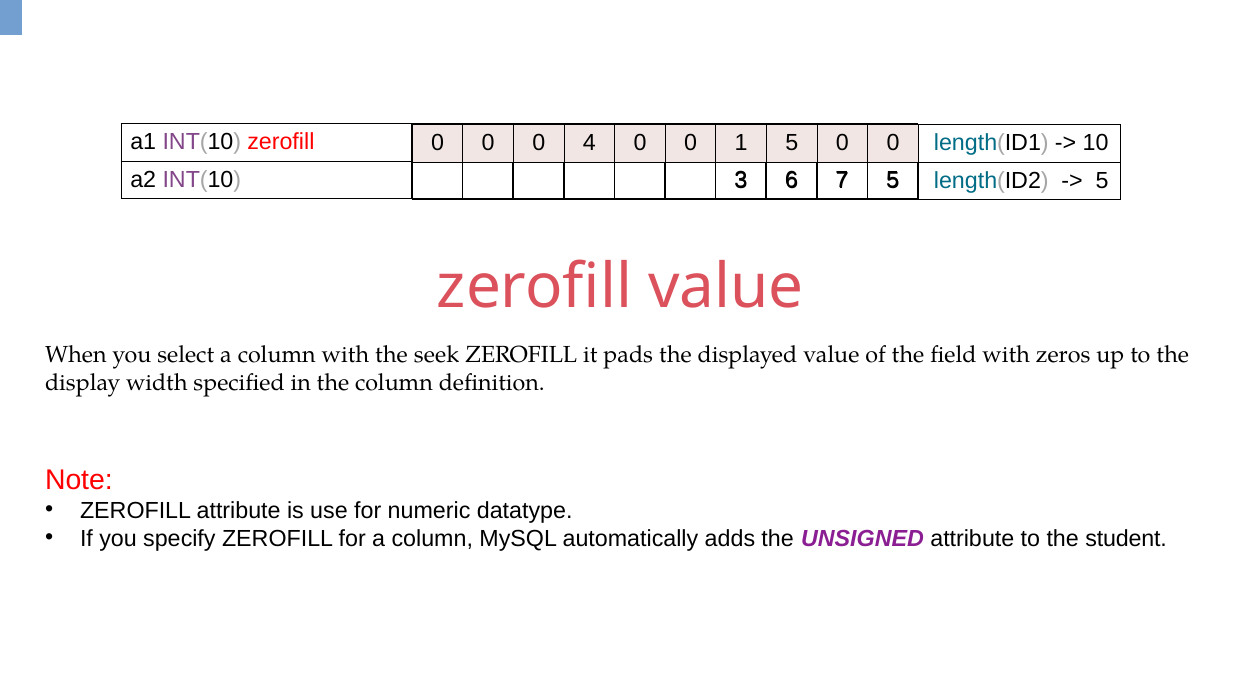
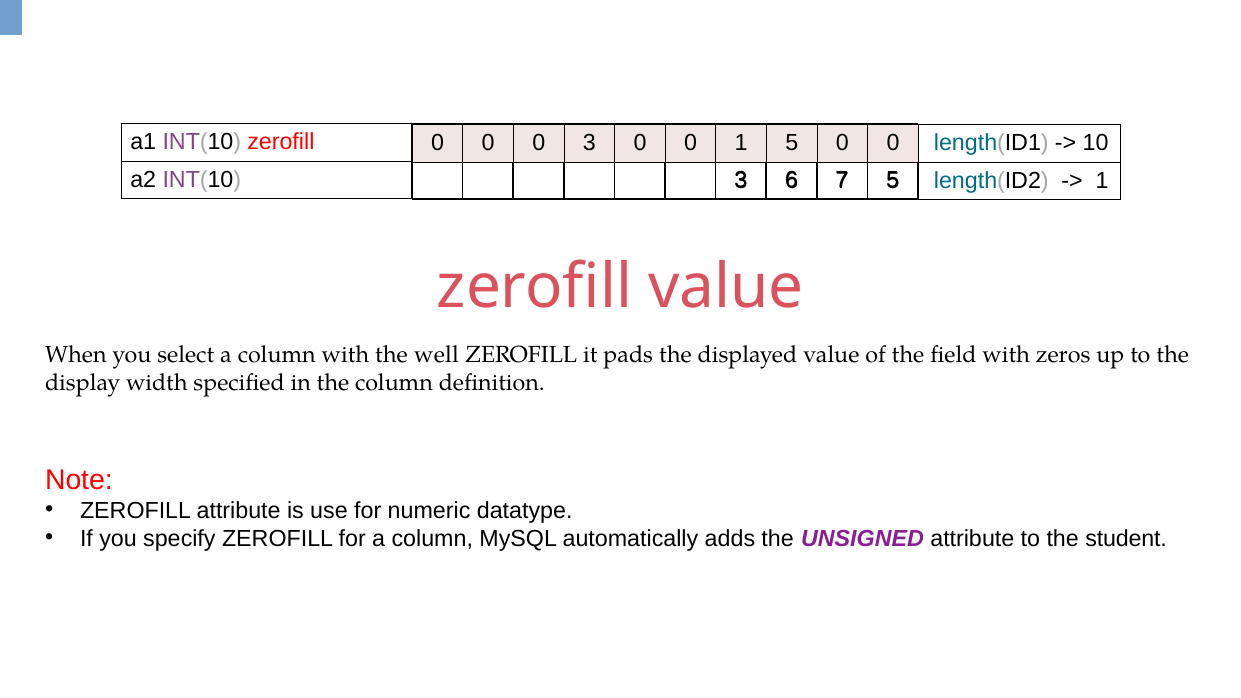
0 4: 4 -> 3 (589, 143)
5: 5 -> 1 (1102, 181)
seek: seek -> well (437, 355)
